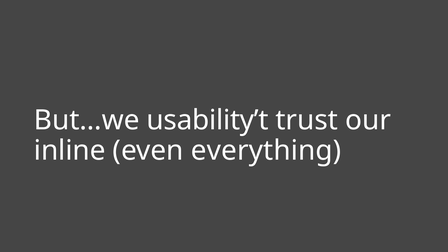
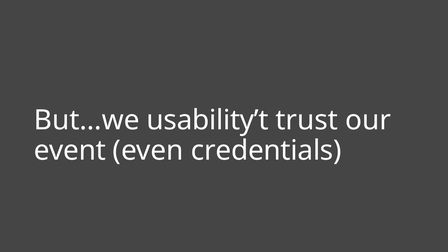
inline: inline -> event (70, 151)
everything: everything -> credentials (266, 151)
